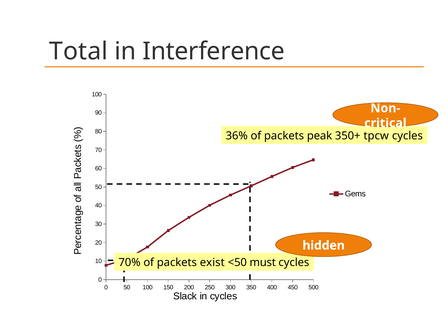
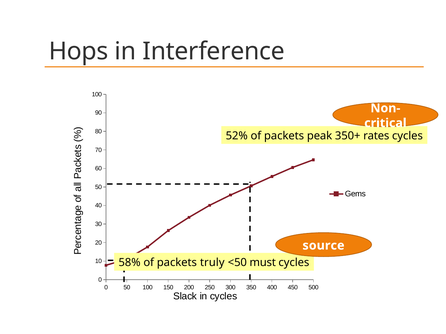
Total: Total -> Hops (79, 52)
36%: 36% -> 52% (237, 136)
tpcw: tpcw -> rates (376, 136)
hidden: hidden -> source (323, 246)
70%: 70% -> 58% (130, 263)
exist: exist -> truly (212, 263)
